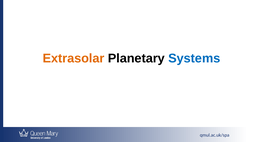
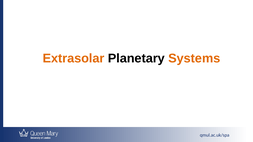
Systems colour: blue -> orange (194, 59)
